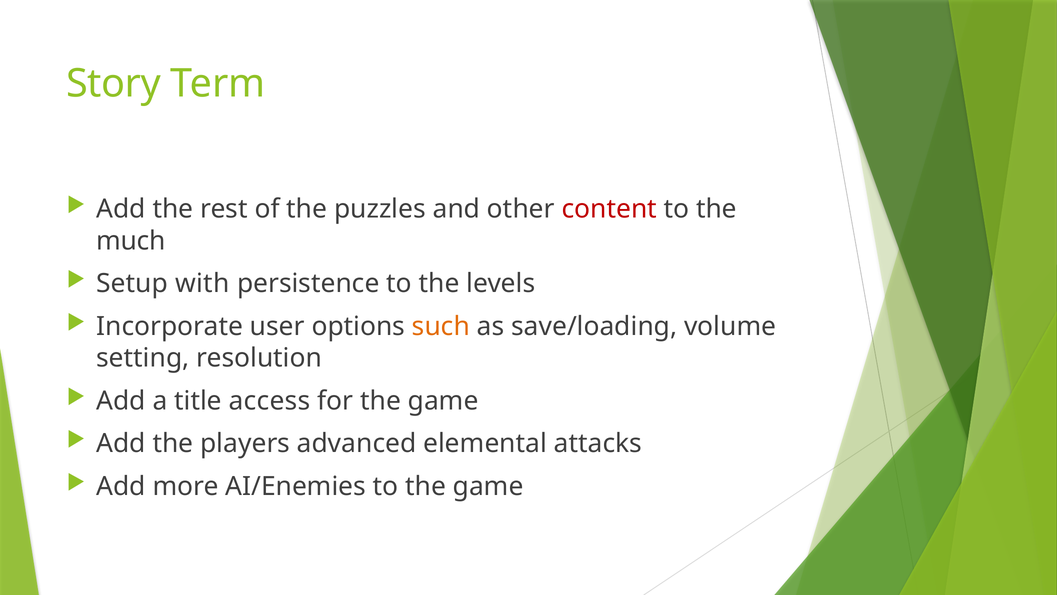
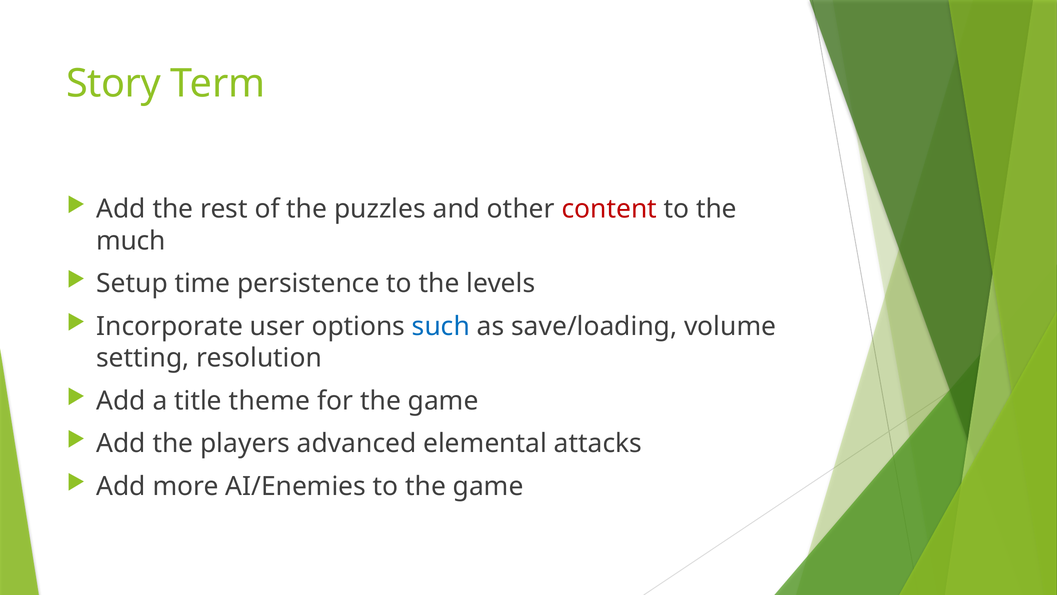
with: with -> time (202, 283)
such colour: orange -> blue (441, 326)
access: access -> theme (270, 401)
